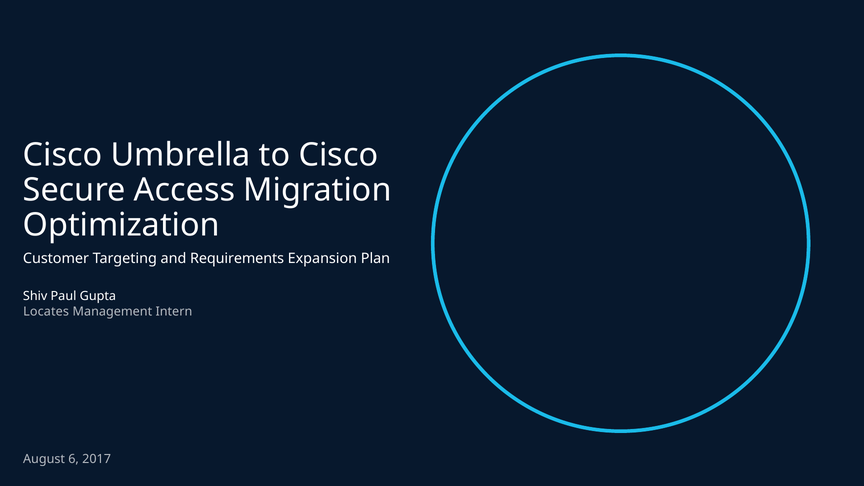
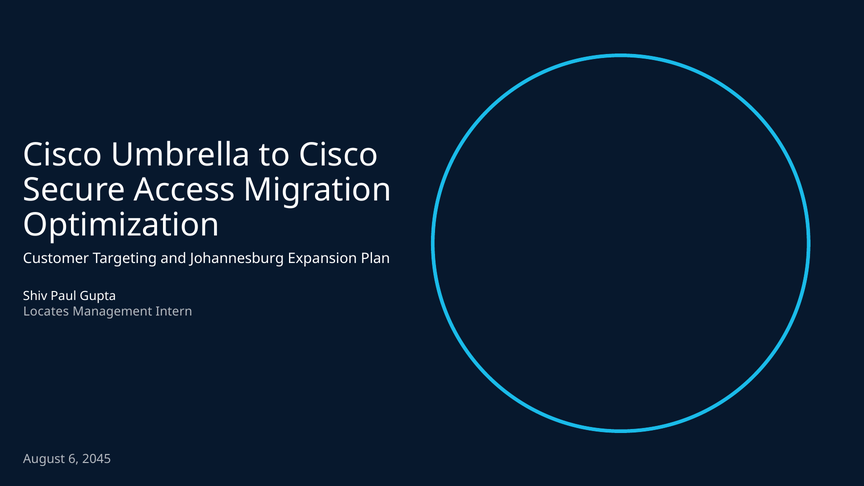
Requirements: Requirements -> Johannesburg (237, 258)
2017: 2017 -> 2045 (97, 459)
